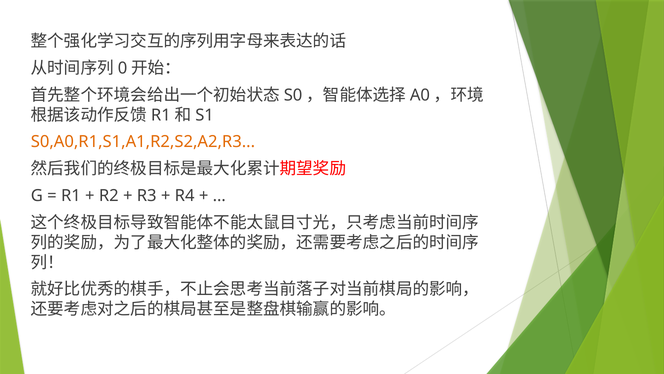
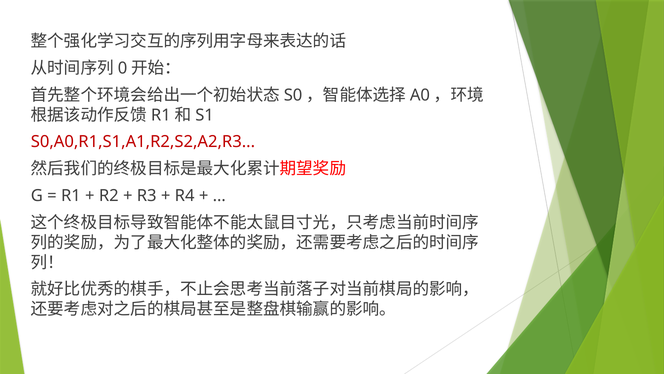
S0,A0,R1,S1,A1,R2,S2,A2,R3 colour: orange -> red (143, 142)
